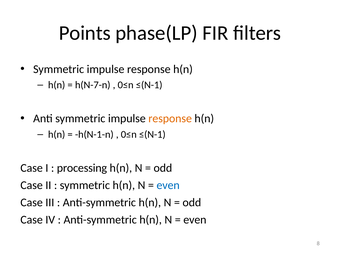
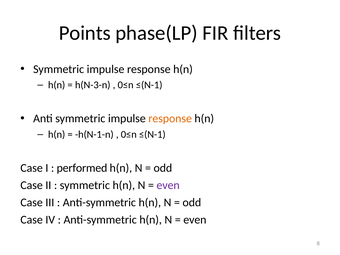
h(N-7-n: h(N-7-n -> h(N-3-n (93, 85)
processing: processing -> performed (82, 168)
even colour: blue -> purple (168, 185)
